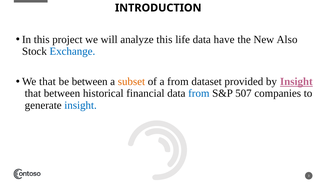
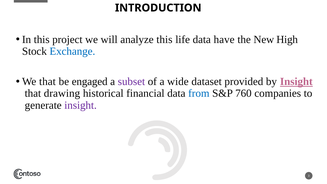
Also: Also -> High (287, 39)
be between: between -> engaged (90, 82)
subset colour: orange -> purple (131, 82)
a from: from -> wide (178, 82)
that between: between -> drawing (62, 93)
507: 507 -> 760 (243, 93)
insight colour: blue -> purple (81, 105)
